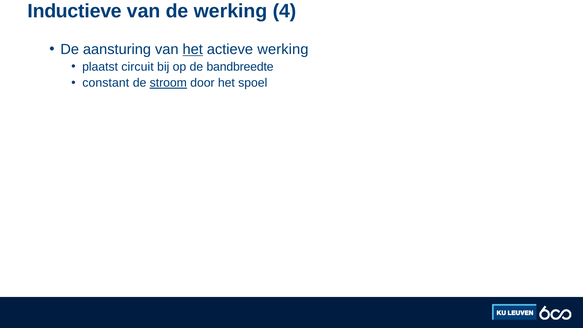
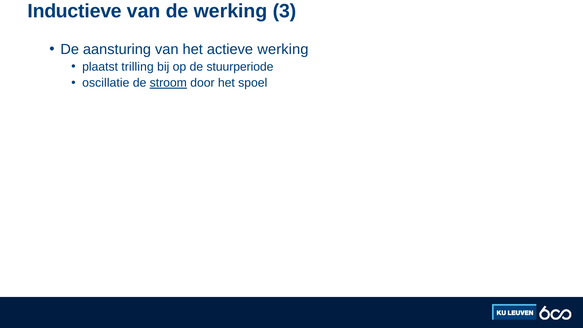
4: 4 -> 3 (285, 11)
het underline: present -> none (193, 49)
circuit: circuit -> trilling (138, 67)
bandbreedte: bandbreedte -> stuurperiode (240, 67)
constant: constant -> oscillatie (106, 83)
